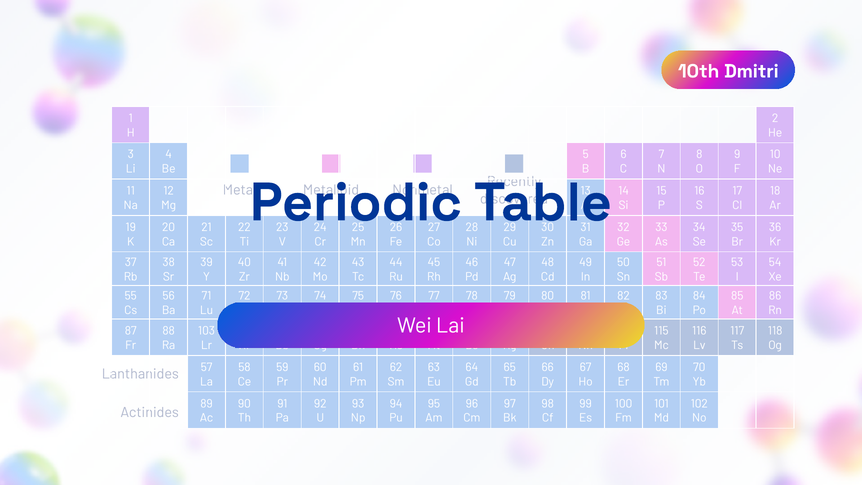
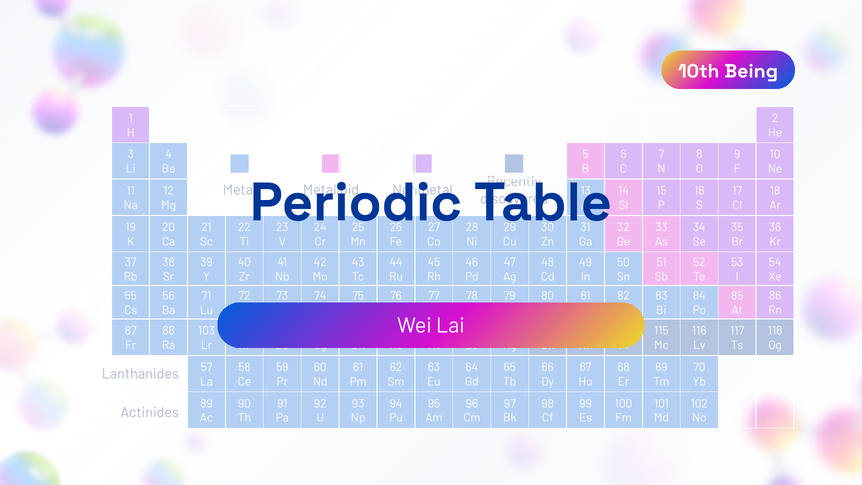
Dmitri: Dmitri -> Being (751, 71)
